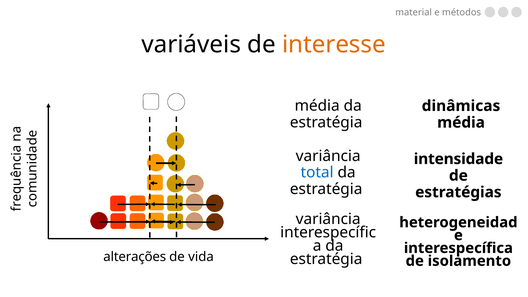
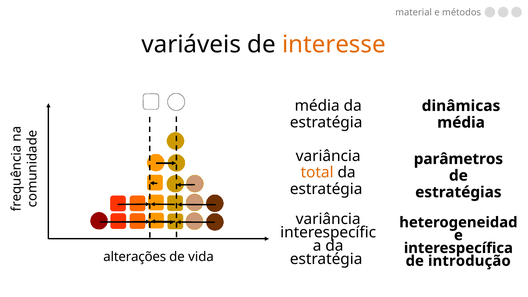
intensidade: intensidade -> parâmetros (458, 159)
total colour: blue -> orange (317, 173)
isolamento: isolamento -> introdução (469, 261)
